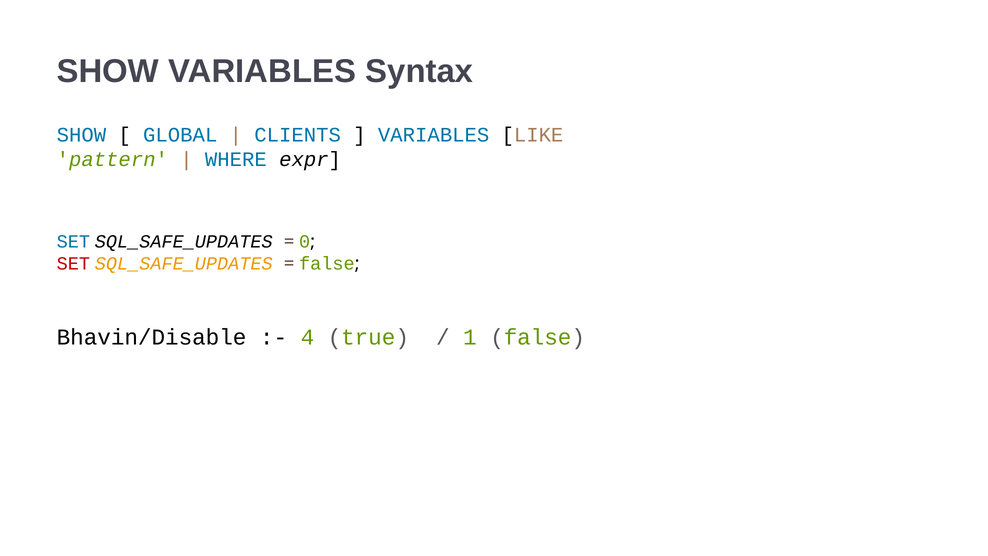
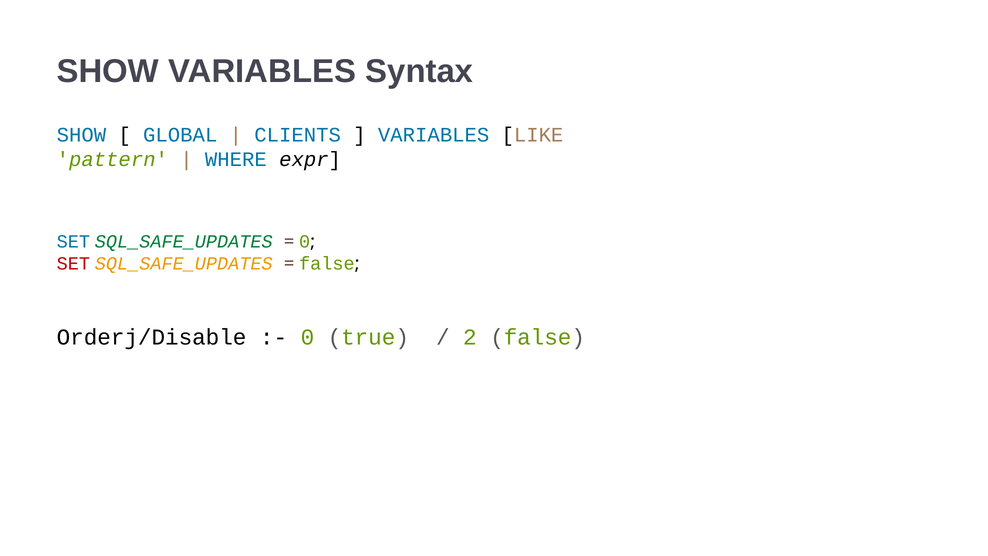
SQL_SAFE_UPDATES colour: black -> green (184, 241)
Bhavin/Disable: Bhavin/Disable -> Orderj/Disable (152, 337)
4: 4 -> 0 (308, 337)
1: 1 -> 2 (470, 337)
